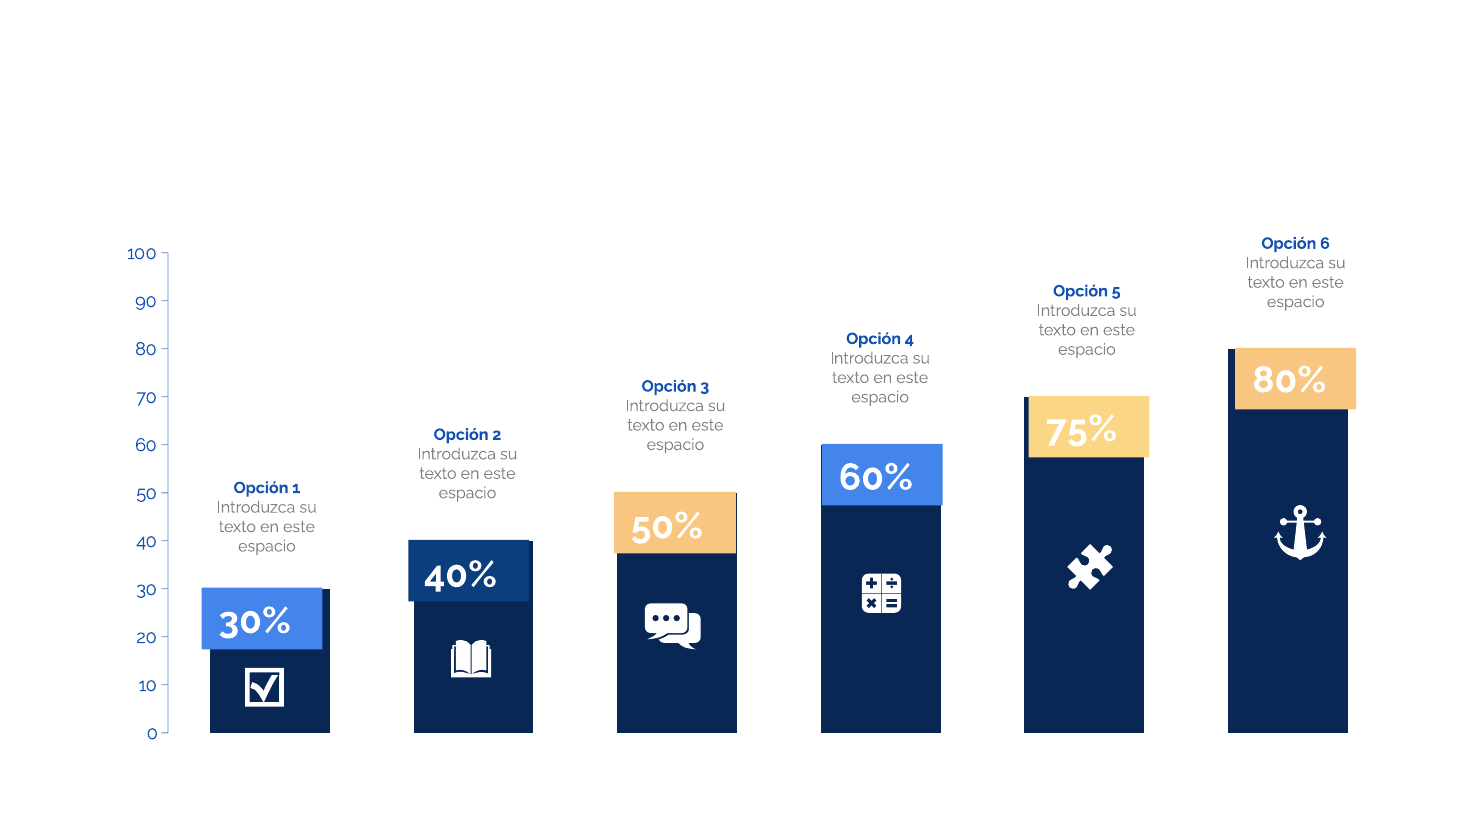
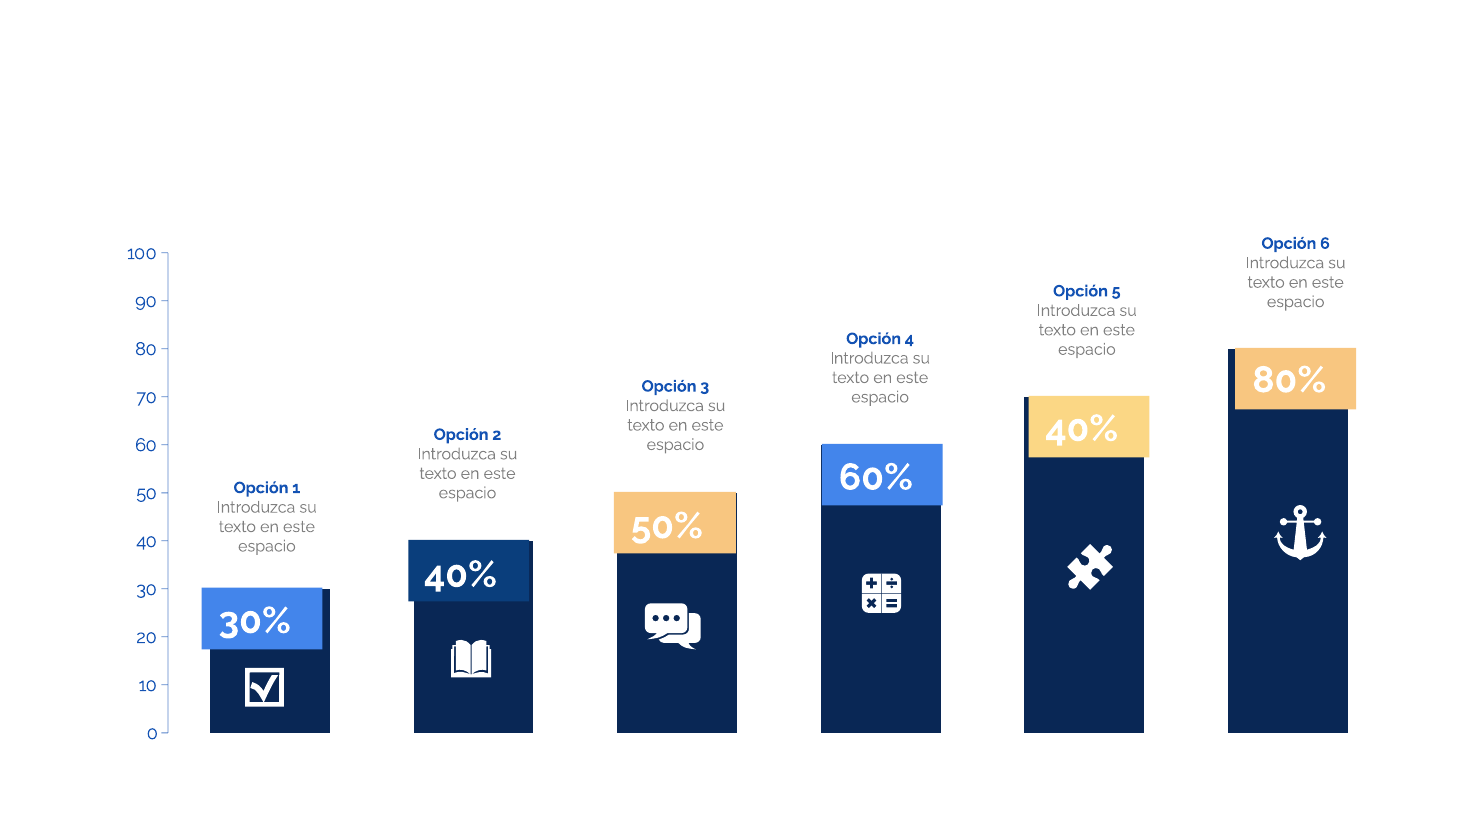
75%: 75% -> 40% (1082, 428)
